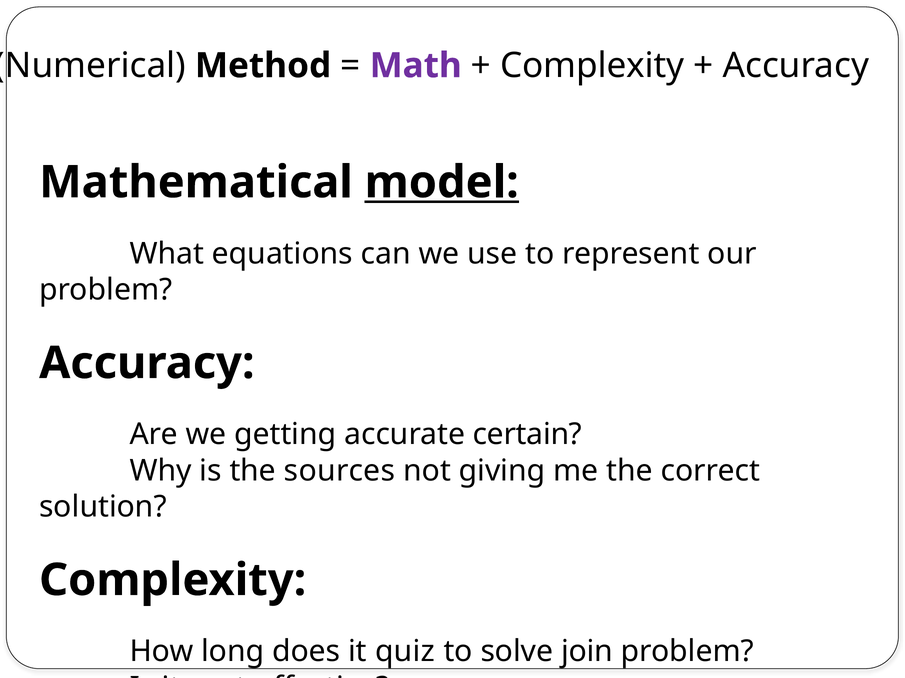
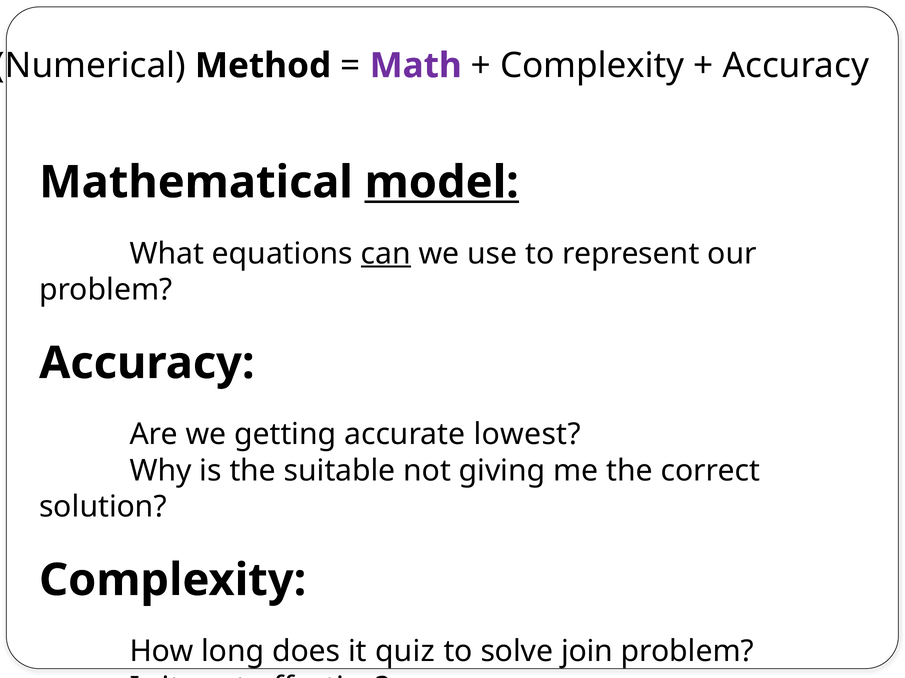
can underline: none -> present (386, 254)
certain: certain -> lowest (527, 435)
sources: sources -> suitable (340, 471)
